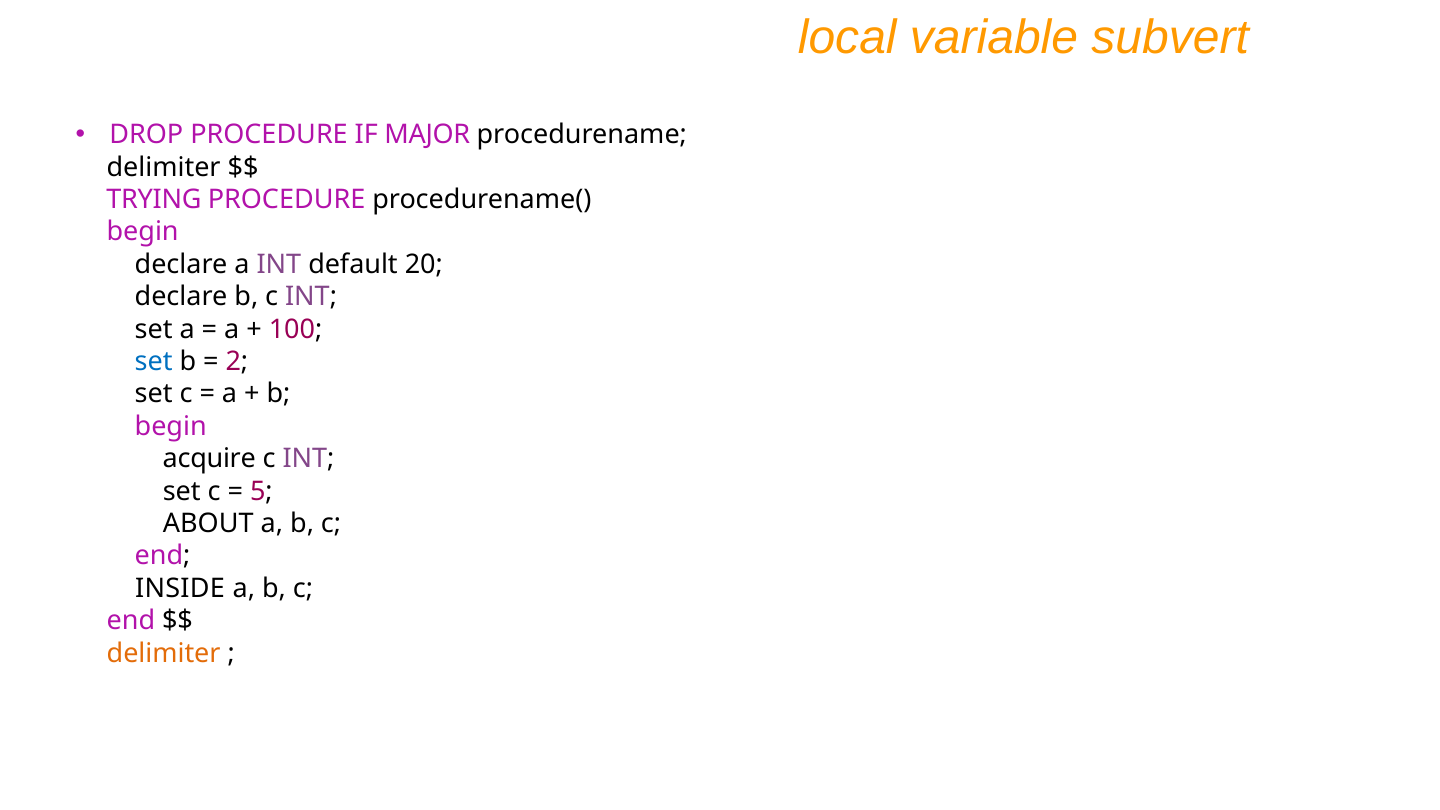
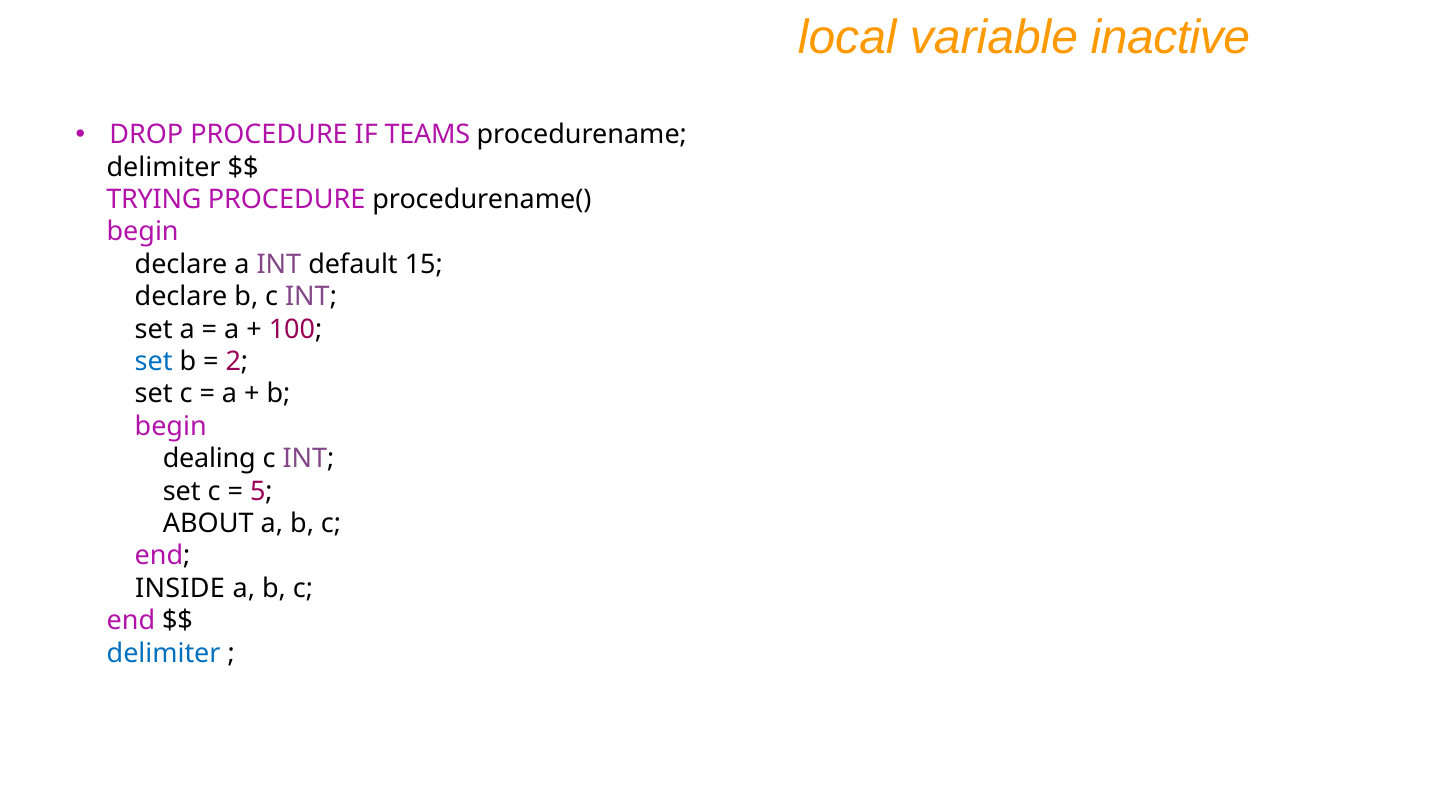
subvert: subvert -> inactive (1170, 37)
MAJOR: MAJOR -> TEAMS (427, 135)
20: 20 -> 15 (424, 264)
acquire: acquire -> dealing (209, 459)
delimiter colour: orange -> blue (164, 653)
